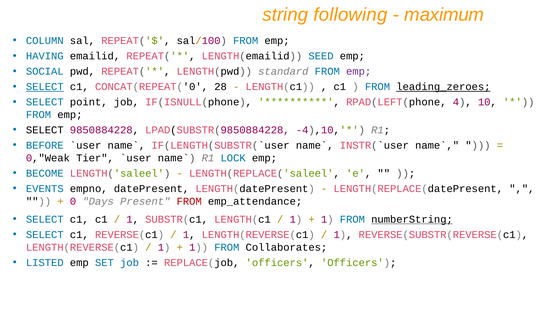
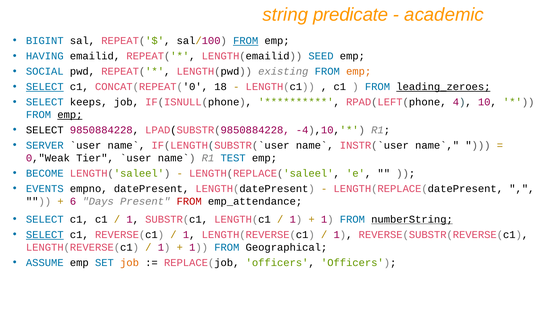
following: following -> predicate (351, 15)
maximum: maximum -> academic (444, 15)
COLUMN: COLUMN -> BIGINT (45, 41)
FROM underline: none -> present (246, 41)
standard: standard -> existing (283, 71)
emp colour: purple -> orange (359, 71)
28: 28 -> 18 (221, 87)
point: point -> keeps (89, 102)
emp underline: none -> present (70, 115)
BEFORE: BEFORE -> SERVER (45, 145)
LOCK: LOCK -> TEST (233, 158)
0: 0 -> 6 (73, 201)
SELECT underline: none -> present (45, 235)
Collaborates: Collaborates -> Geographical (286, 247)
LISTED: LISTED -> ASSUME (45, 262)
job colour: blue -> orange (130, 262)
